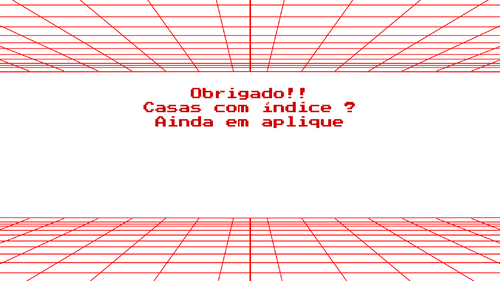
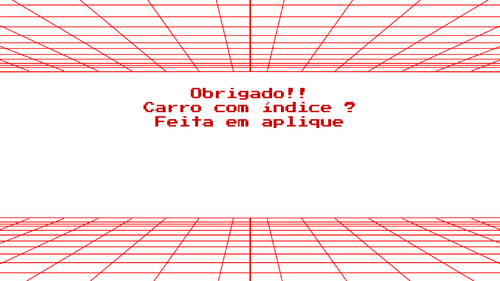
Casas: Casas -> Carro (173, 110)
Ainda: Ainda -> Feita (185, 124)
